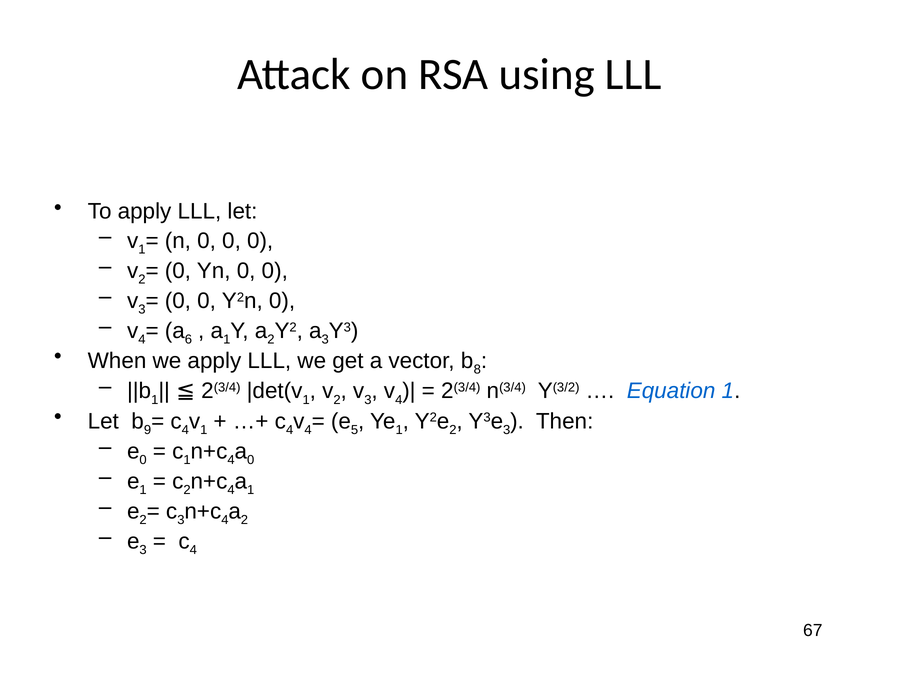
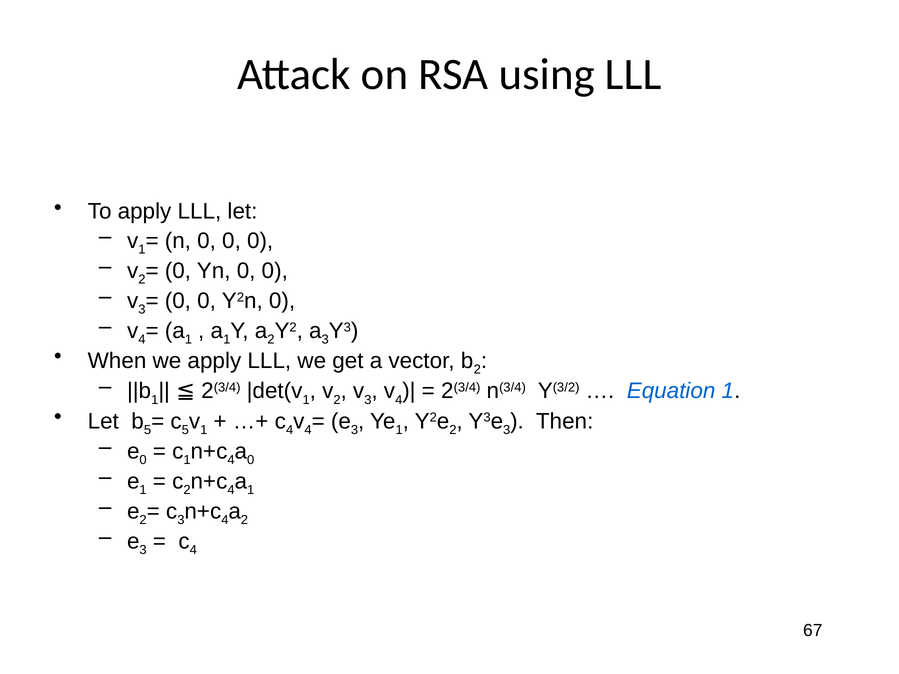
6: 6 -> 1 (188, 340)
8: 8 -> 2 (477, 370)
9: 9 -> 5 (148, 430)
4: 4 -> 5 (185, 430)
5: 5 -> 3 (355, 430)
